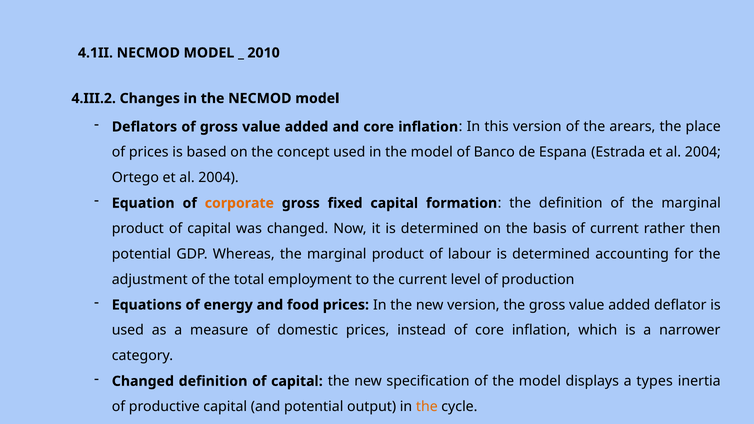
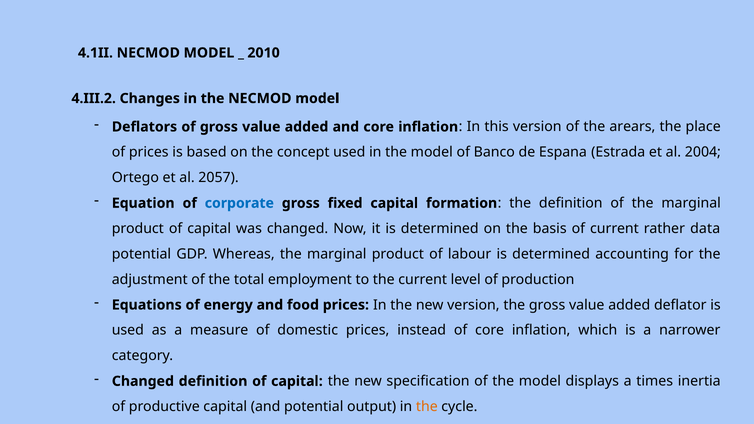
Ortego et al 2004: 2004 -> 2057 (219, 178)
corporate colour: orange -> blue (239, 203)
then: then -> data (705, 229)
types: types -> times (655, 381)
